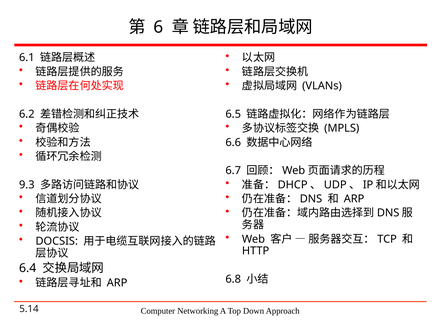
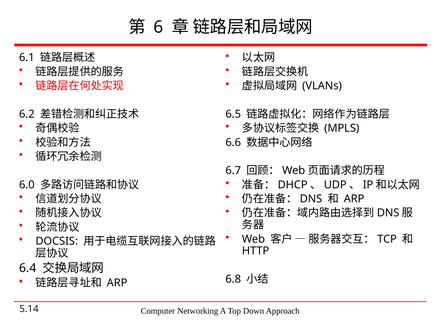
9.3: 9.3 -> 6.0 (27, 185)
